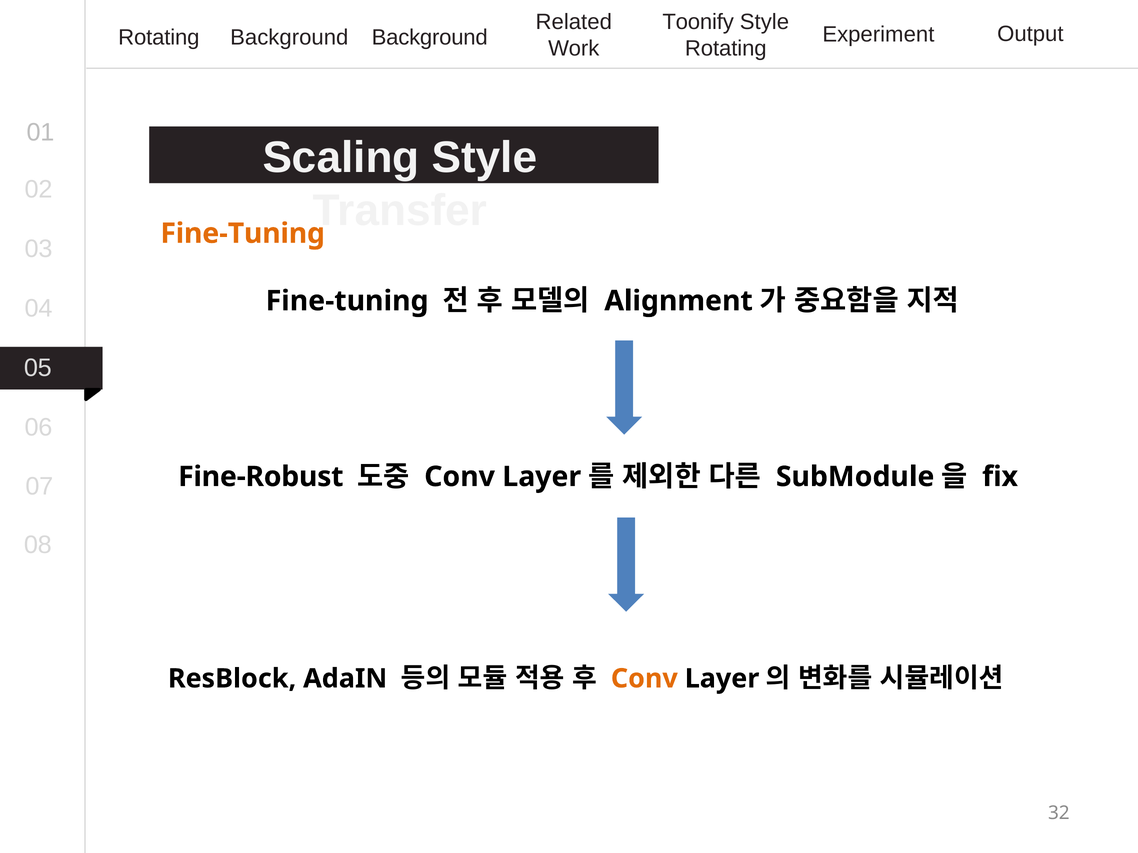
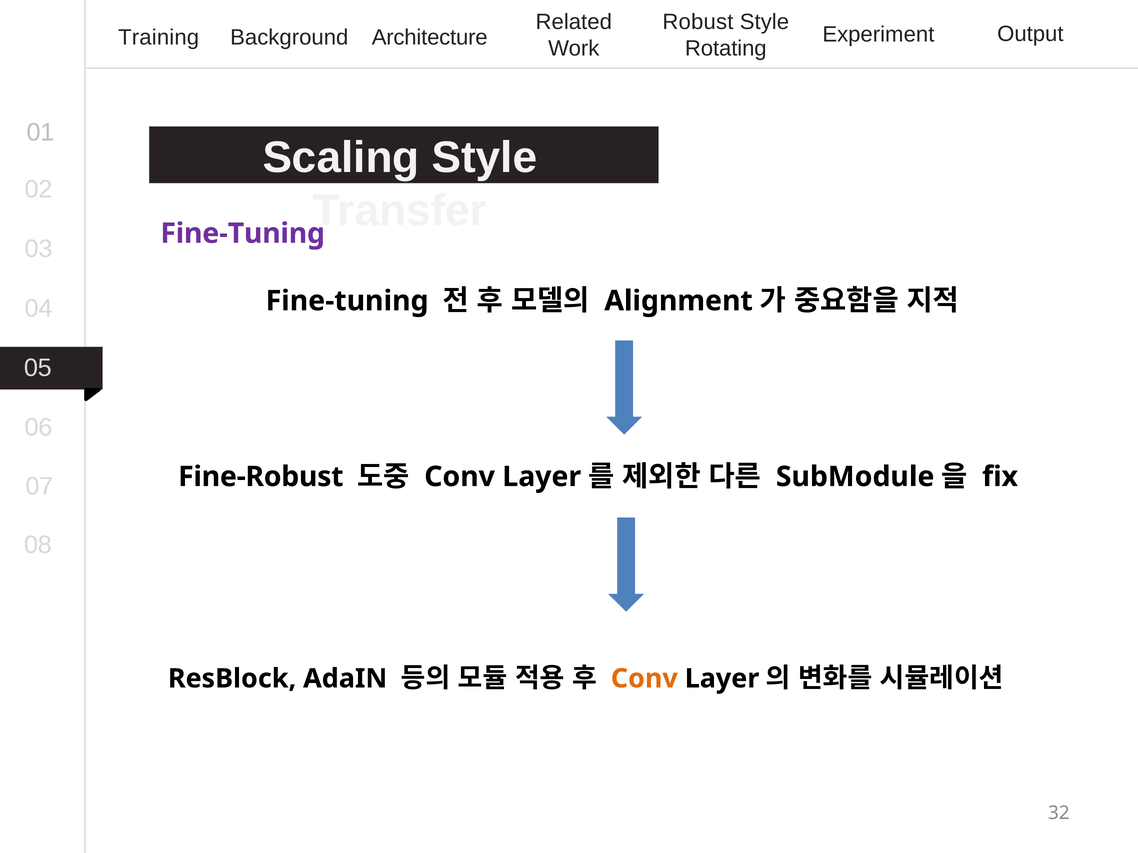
Toonify: Toonify -> Robust (698, 22)
Rotating: Rotating -> Training (159, 38)
Background Background: Background -> Architecture (430, 38)
Fine-Tuning colour: orange -> purple (243, 234)
